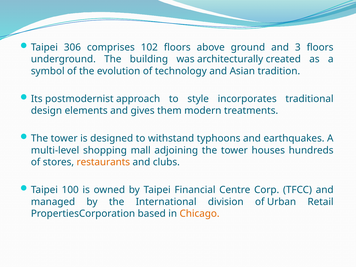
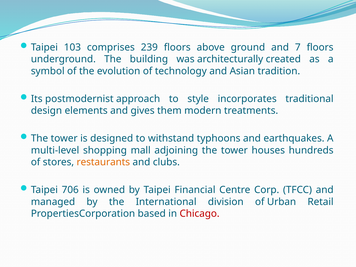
306: 306 -> 103 (72, 47)
102: 102 -> 239 (149, 47)
3: 3 -> 7 (298, 47)
100: 100 -> 706 (70, 190)
Chicago colour: orange -> red (200, 214)
